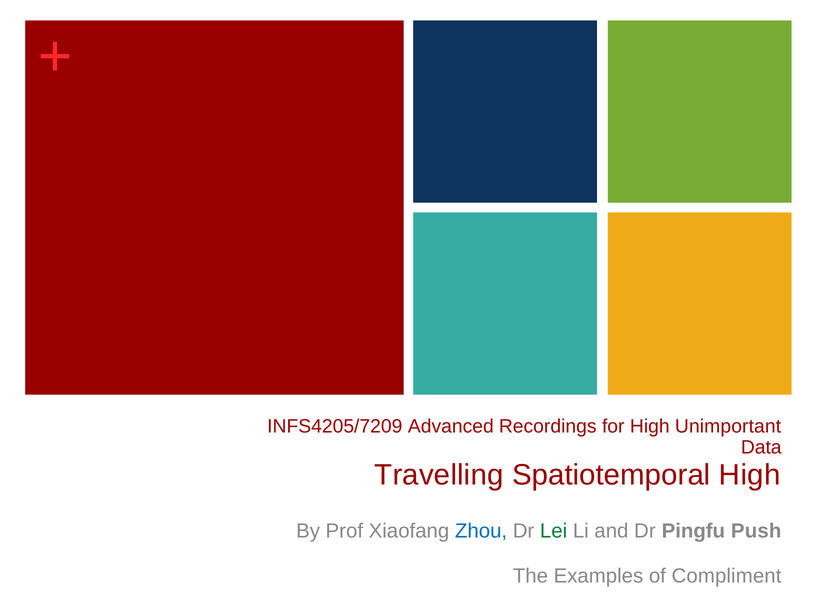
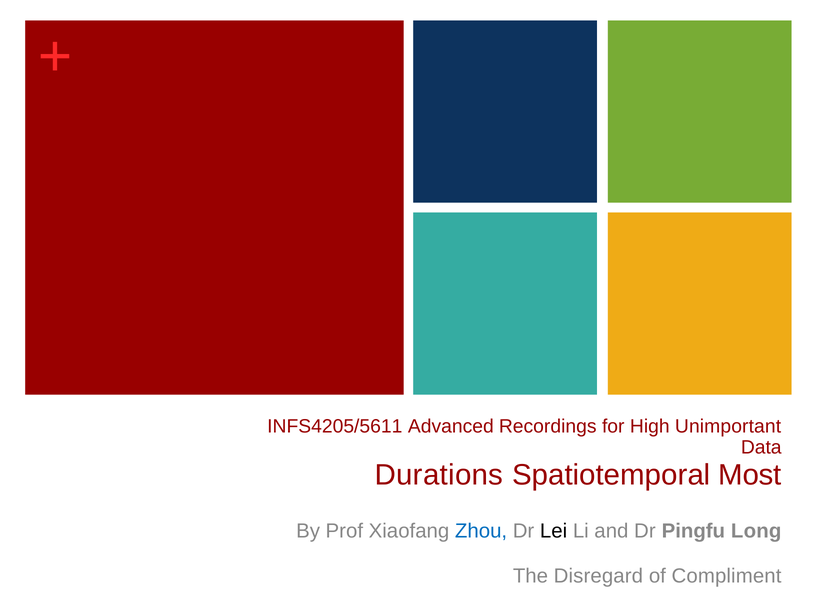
INFS4205/7209: INFS4205/7209 -> INFS4205/5611 (335, 426)
Travelling: Travelling -> Durations (439, 475)
Spatiotemporal High: High -> Most (750, 475)
Lei colour: green -> black (554, 531)
Push: Push -> Long (756, 531)
Examples: Examples -> Disregard (598, 576)
